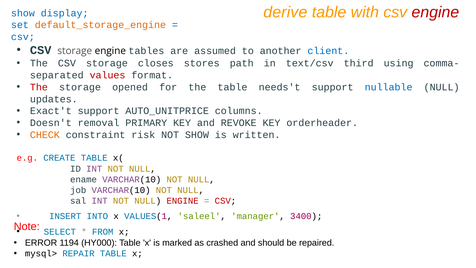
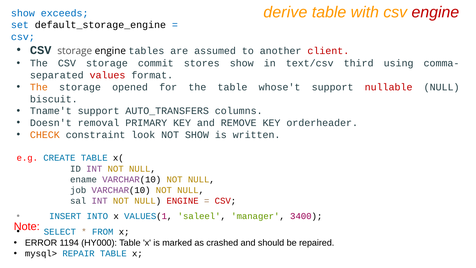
display: display -> exceeds (65, 13)
default_storage_engine colour: orange -> black (100, 25)
client colour: blue -> red (328, 51)
closes: closes -> commit (156, 63)
stores path: path -> show (242, 63)
The colour: red -> orange (39, 87)
needs't: needs't -> whose't (280, 87)
nullable colour: blue -> red (389, 87)
updates: updates -> biscuit (54, 99)
Exact't: Exact't -> Tname't (51, 111)
AUTO_UNITPRICE: AUTO_UNITPRICE -> AUTO_TRANSFERS (167, 111)
REVOKE: REVOKE -> REMOVE (239, 123)
risk: risk -> look (143, 135)
